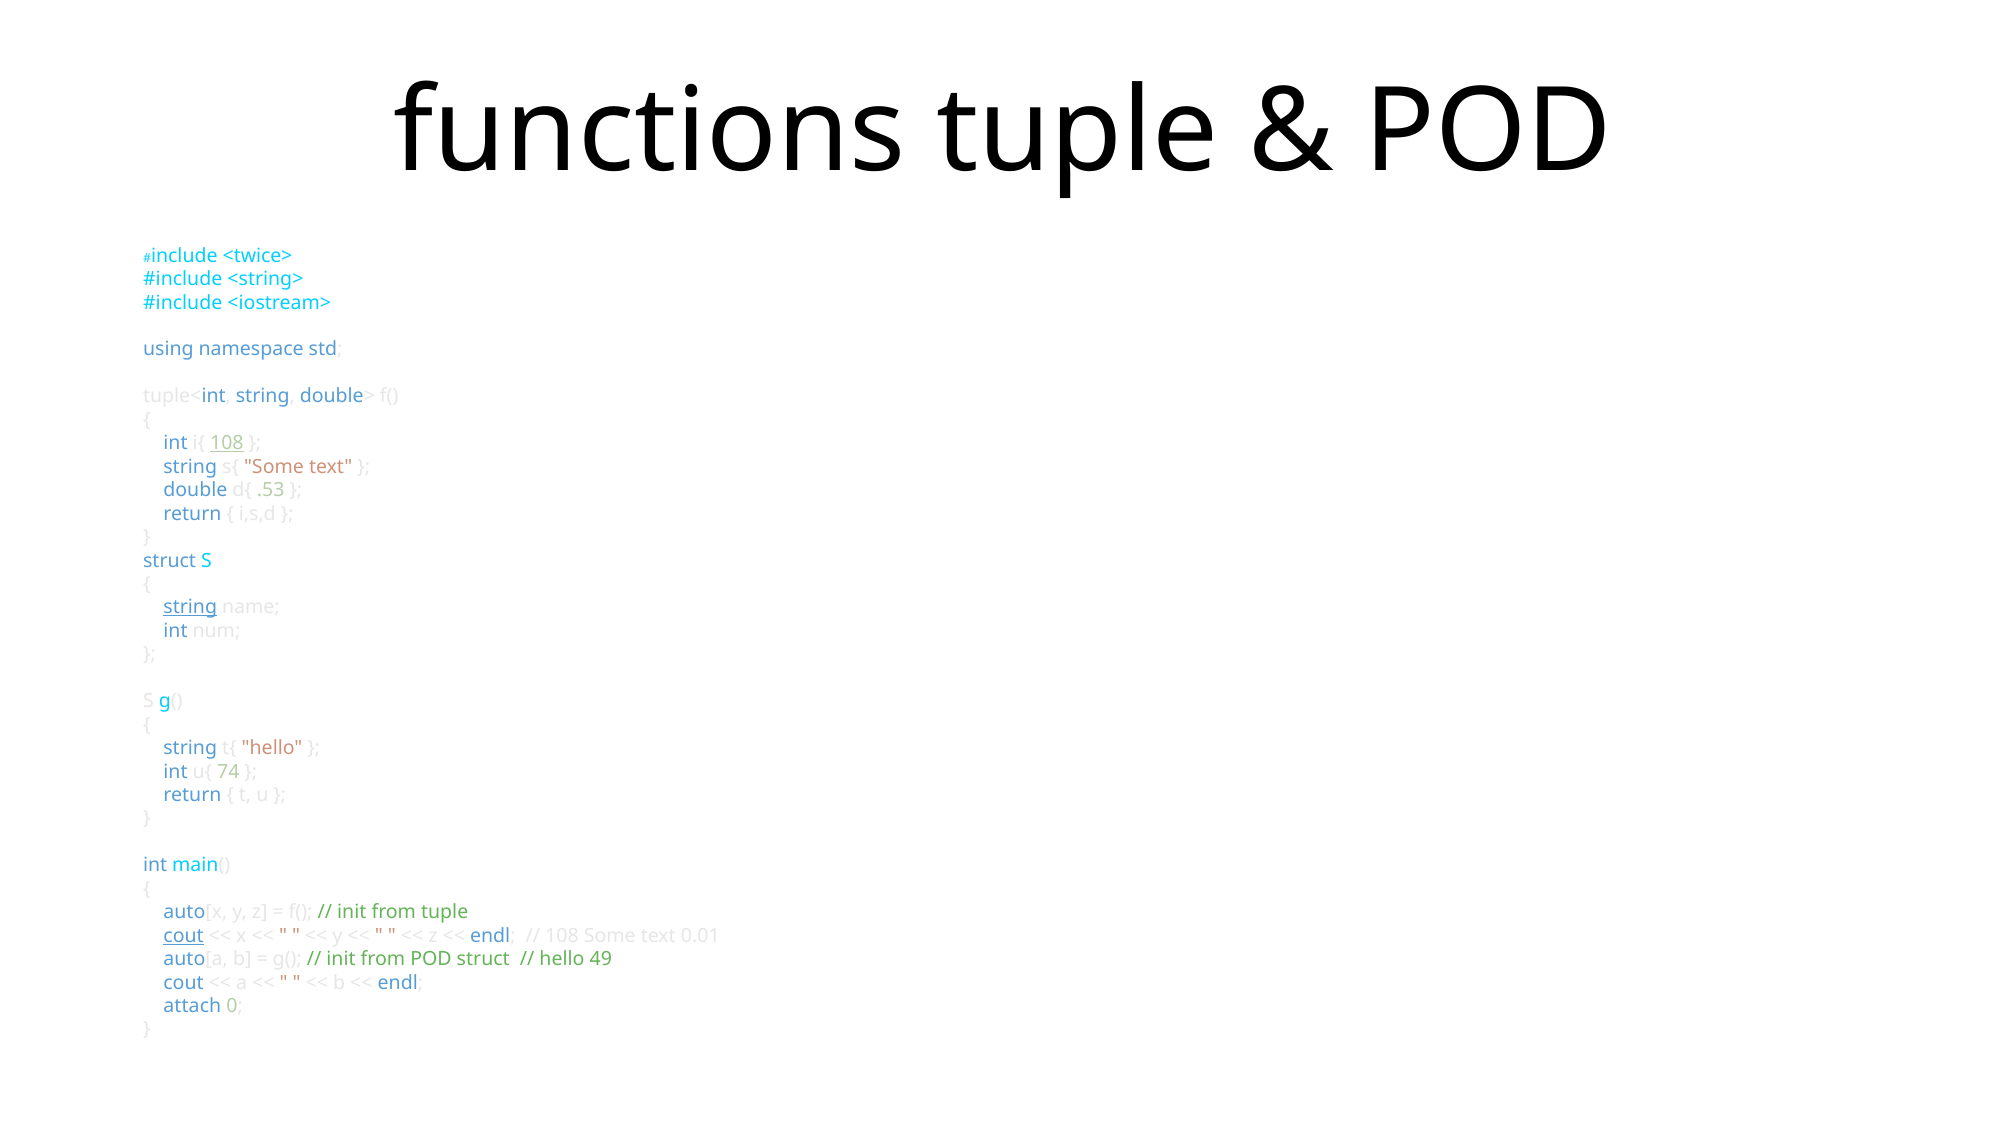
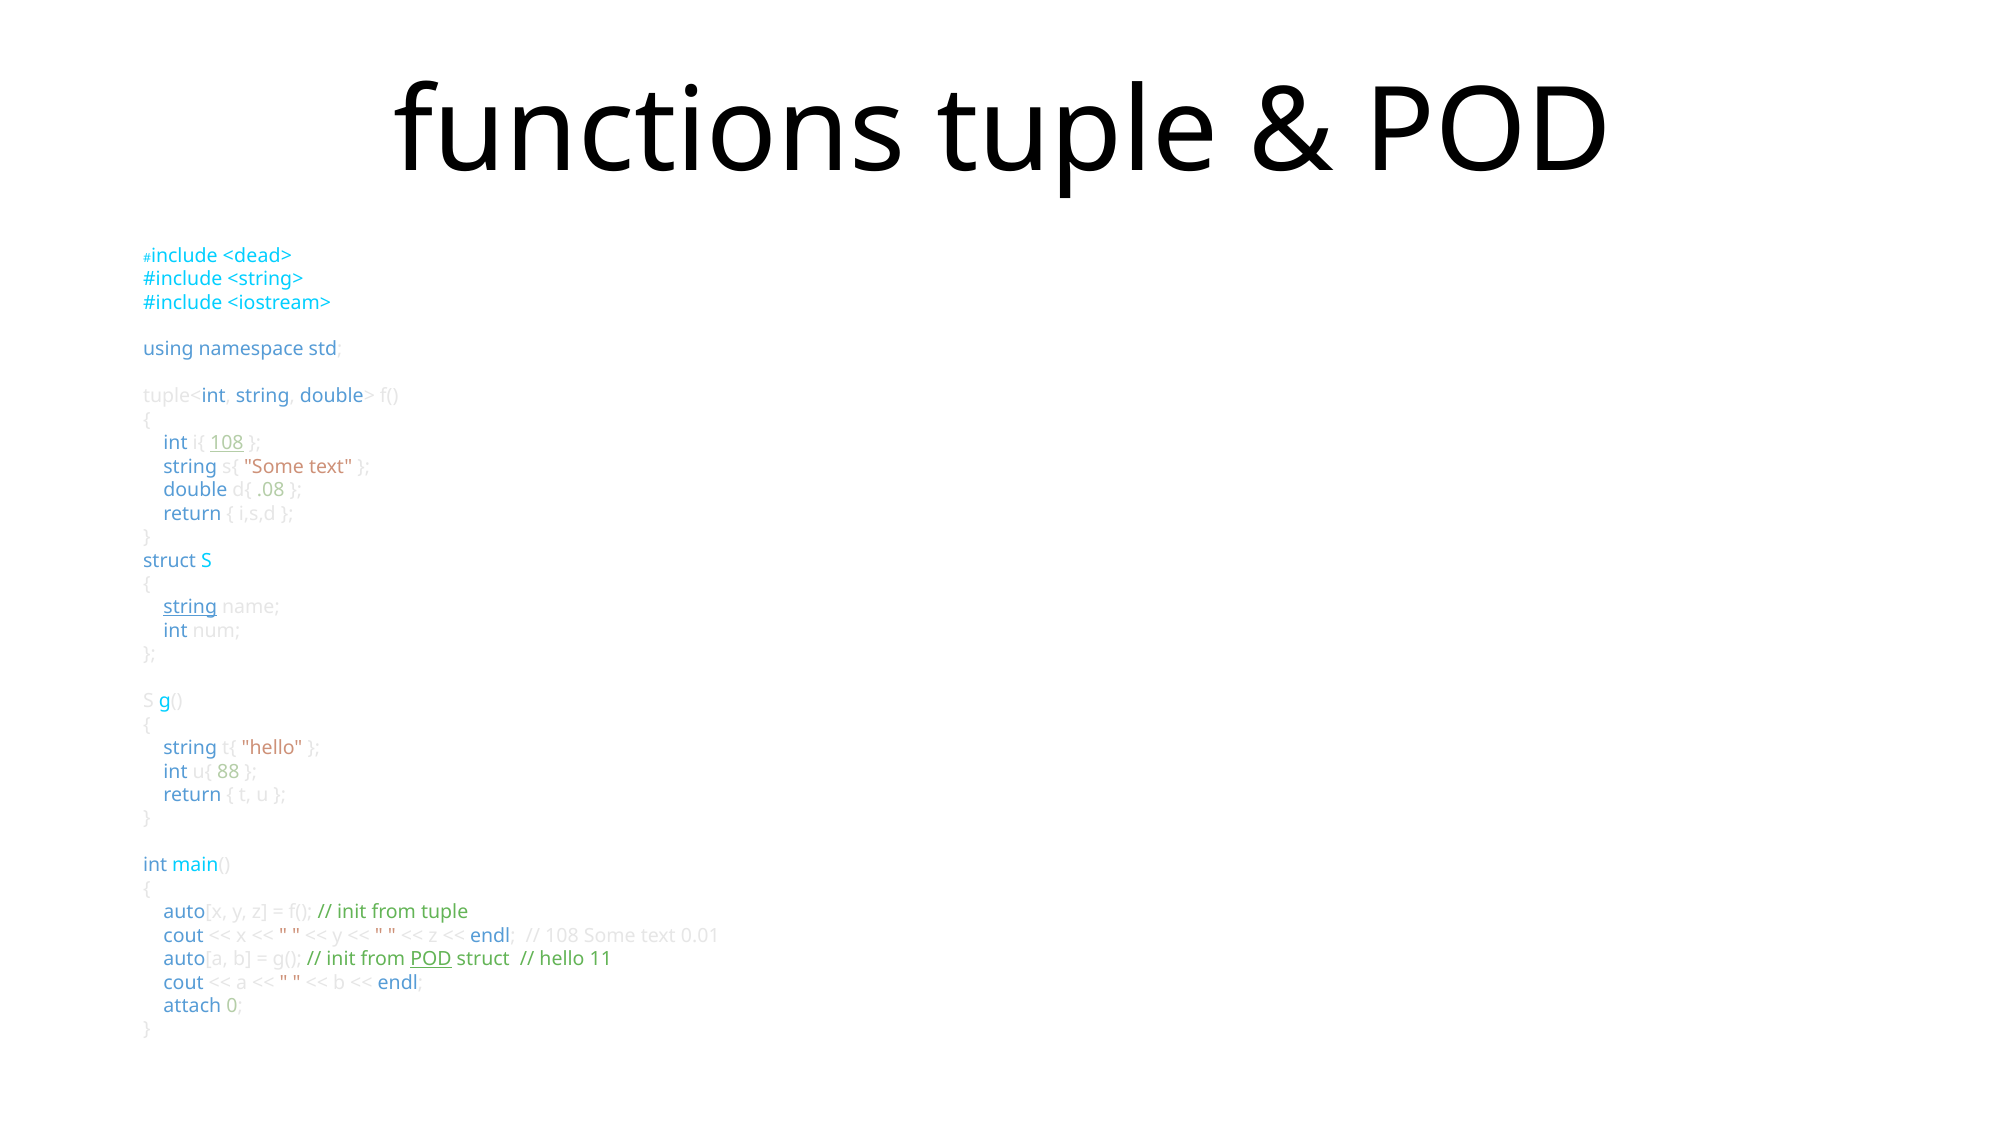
<twice>: <twice> -> <dead> (257, 256)
.53: .53 -> .08 (271, 490)
74: 74 -> 88 (228, 772)
cout underline: present -> none (184, 936)
POD underline: none -> present (431, 960)
49: 49 -> 11 (601, 960)
